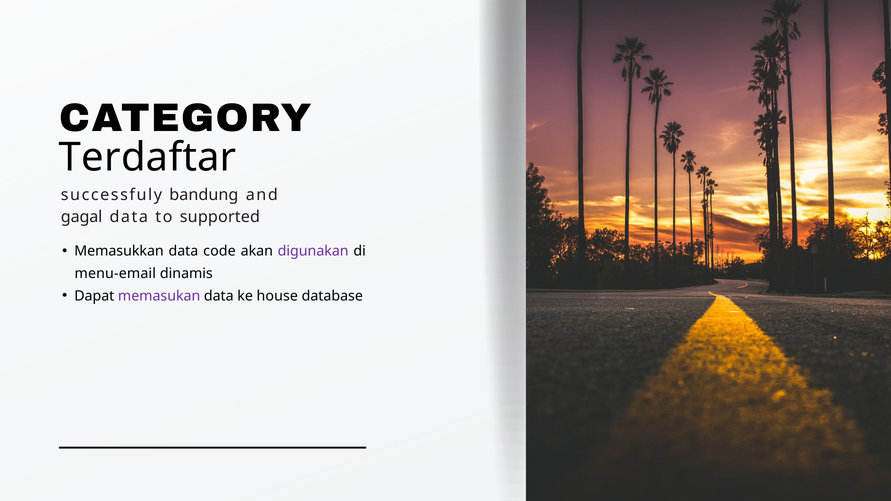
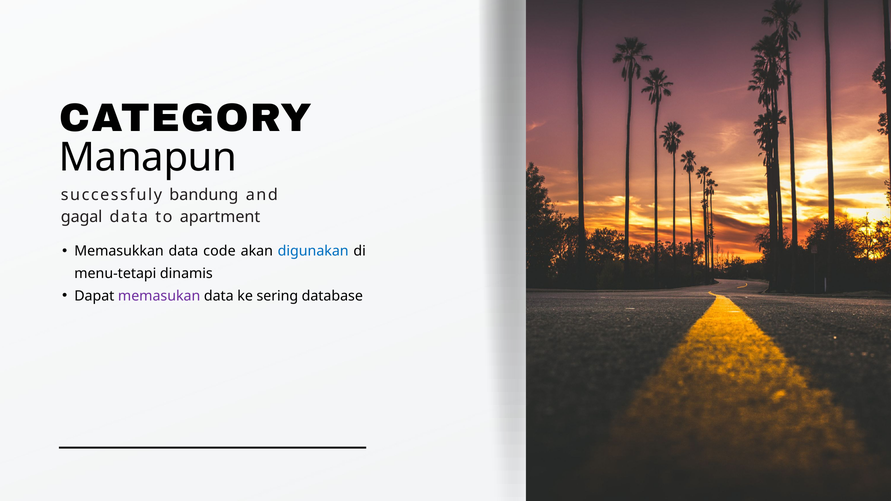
Terdaftar: Terdaftar -> Manapun (148, 158)
supported: supported -> apartment (220, 217)
digunakan colour: purple -> blue (313, 251)
menu-email: menu-email -> menu-tetapi (115, 274)
house: house -> sering (277, 296)
